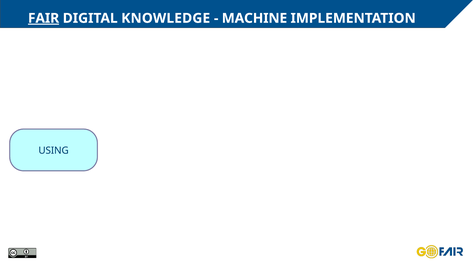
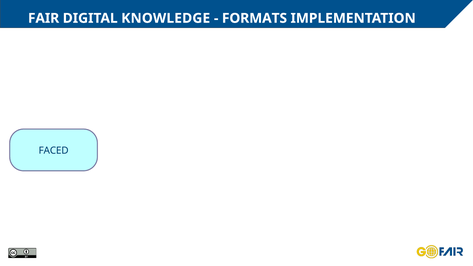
FAIR underline: present -> none (44, 18)
MACHINE: MACHINE -> FORMATS (254, 18)
USING: USING -> FACED (54, 151)
